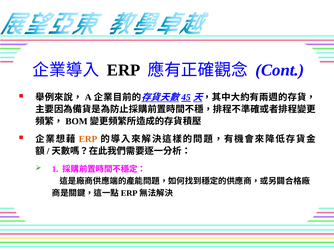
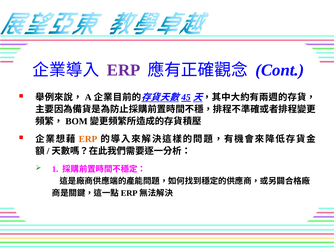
ERP colour: black -> purple (124, 70)
